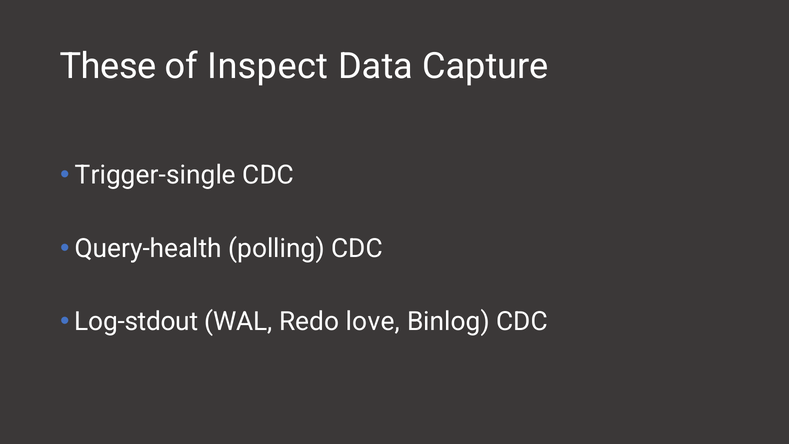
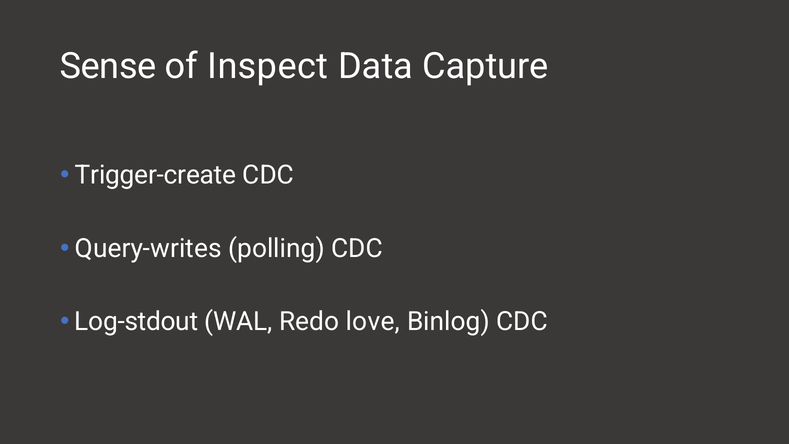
These: These -> Sense (108, 66)
Trigger-single: Trigger-single -> Trigger-create (156, 175)
Query-health: Query-health -> Query-writes (148, 248)
